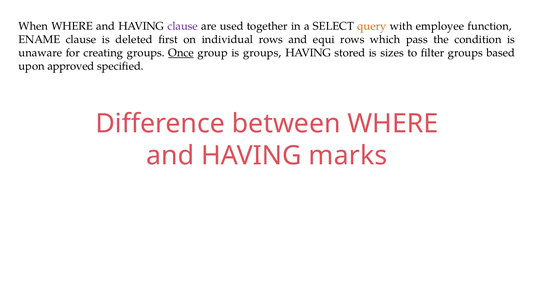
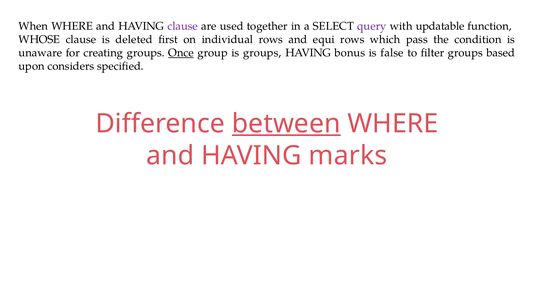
query colour: orange -> purple (372, 26)
employee: employee -> updatable (440, 26)
ENAME: ENAME -> WHOSE (39, 39)
stored: stored -> bonus (350, 53)
sizes: sizes -> false (392, 53)
approved: approved -> considers (71, 66)
between underline: none -> present (286, 123)
